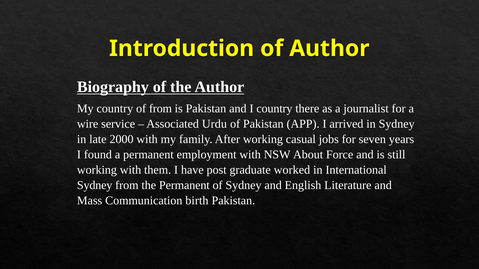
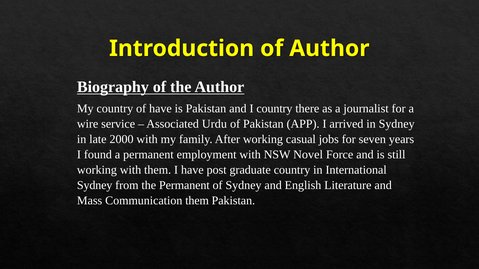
of from: from -> have (160, 109)
About: About -> Novel (308, 155)
graduate worked: worked -> country (292, 170)
Communication birth: birth -> them (197, 201)
